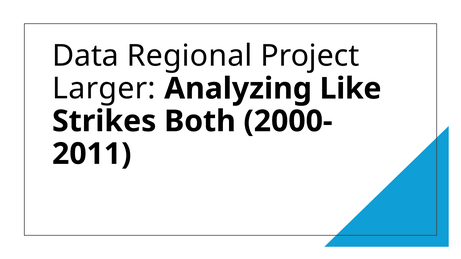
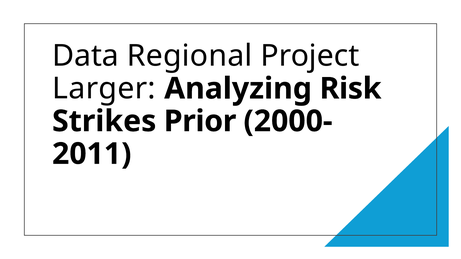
Like: Like -> Risk (351, 89)
Both: Both -> Prior (200, 121)
